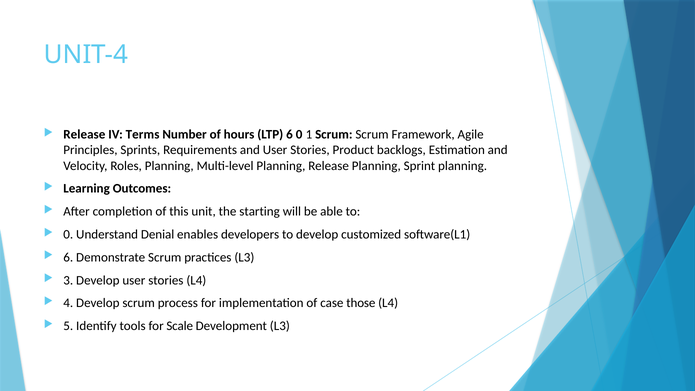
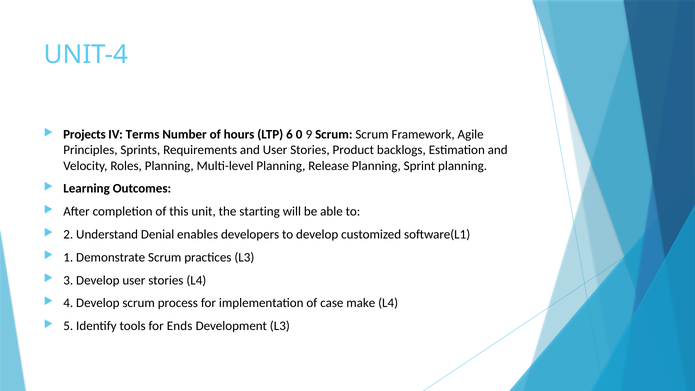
Release: Release -> Projects (84, 135)
1: 1 -> 9 (309, 135)
0: 0 -> 2 (68, 234)
6: 6 -> 1 (68, 257)
those: those -> make (361, 303)
Scale: Scale -> Ends (180, 326)
